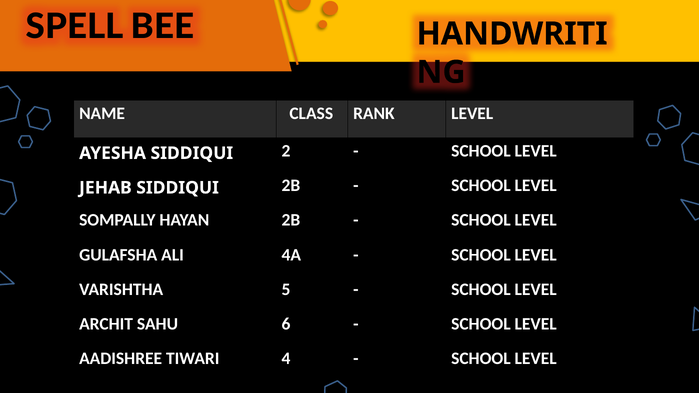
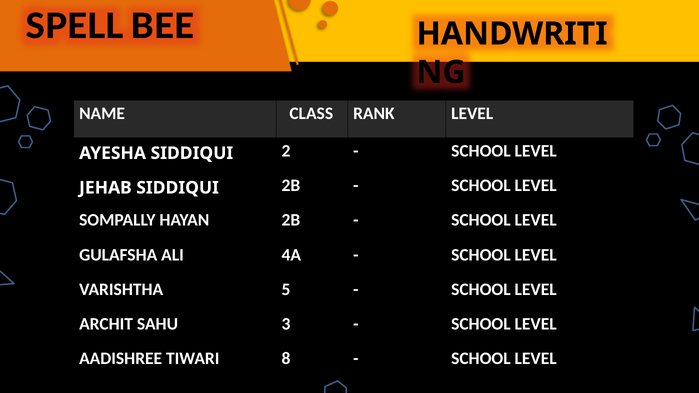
6: 6 -> 3 (286, 324)
4: 4 -> 8 (286, 359)
